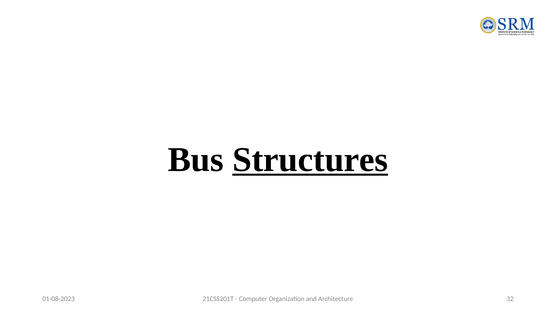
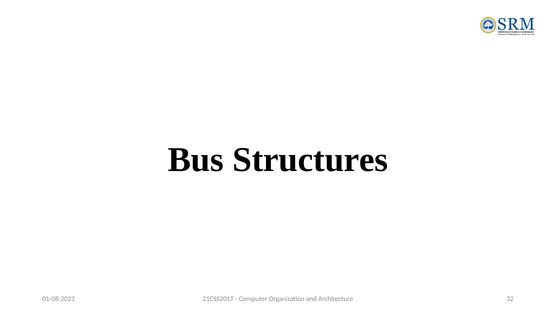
Structures underline: present -> none (310, 160)
